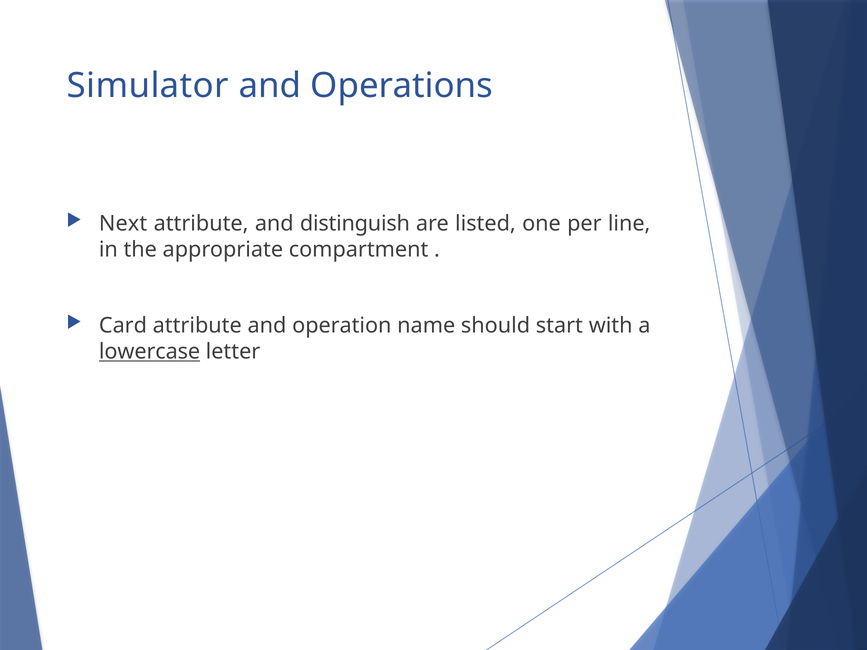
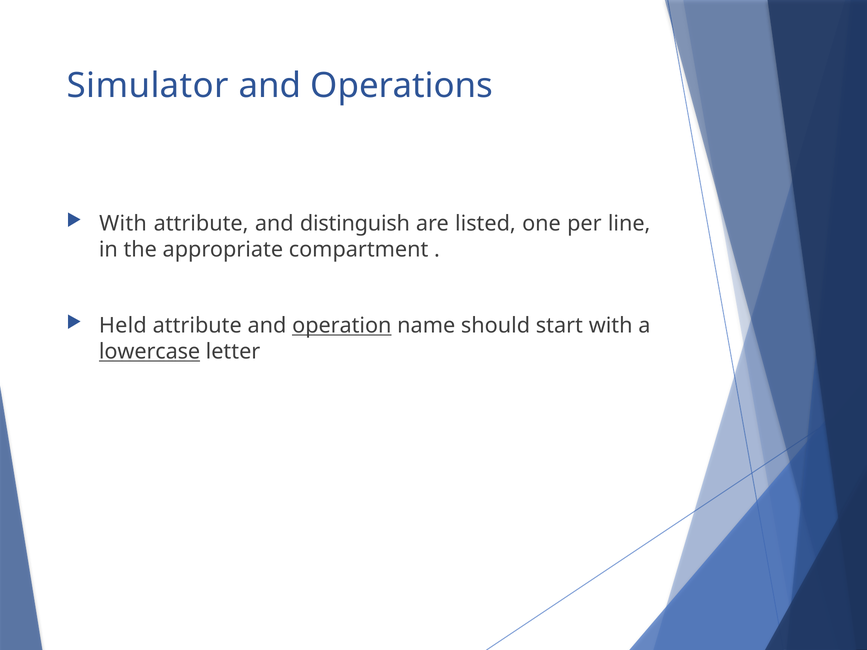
Next: Next -> With (123, 224)
Card: Card -> Held (123, 326)
operation underline: none -> present (342, 326)
